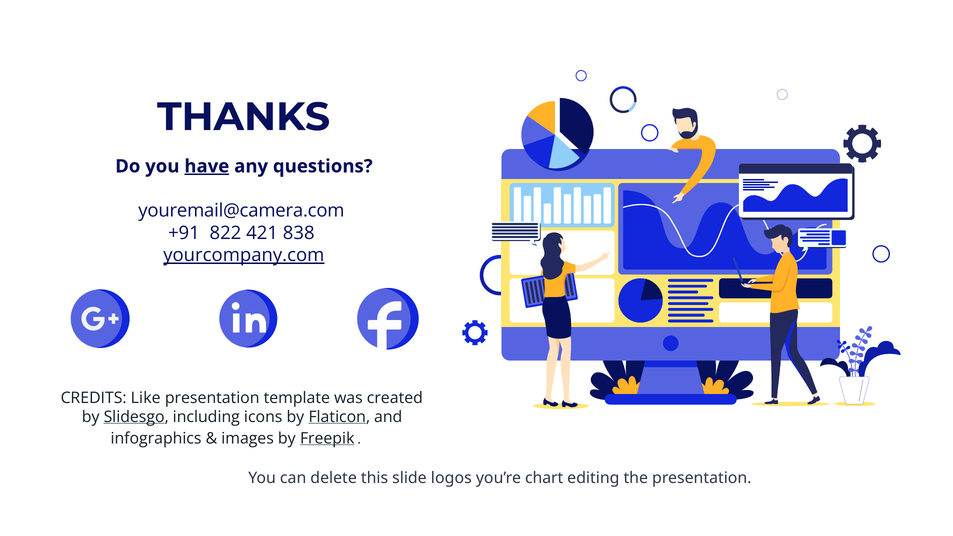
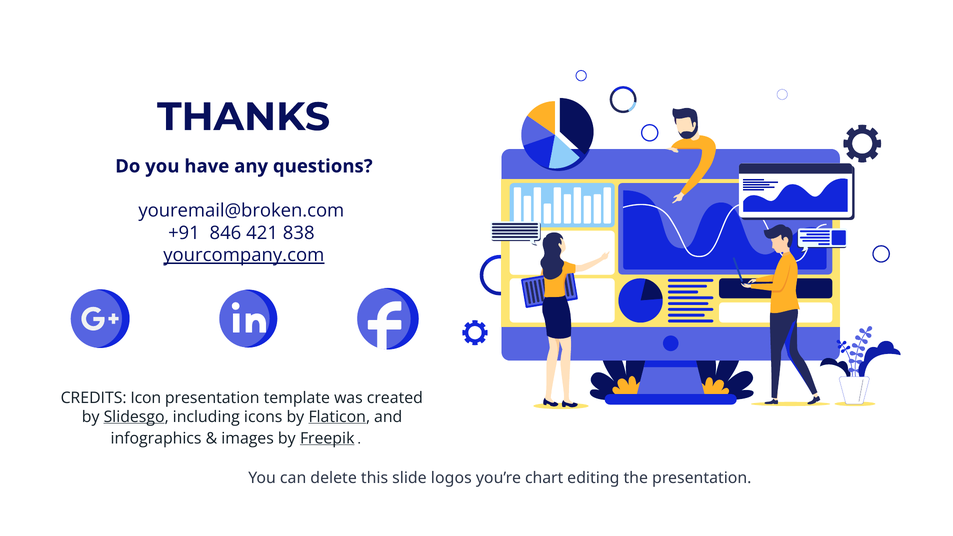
have underline: present -> none (207, 166)
youremail@camera.com: youremail@camera.com -> youremail@broken.com (241, 211)
822: 822 -> 846 (225, 233)
Like: Like -> Icon (146, 398)
